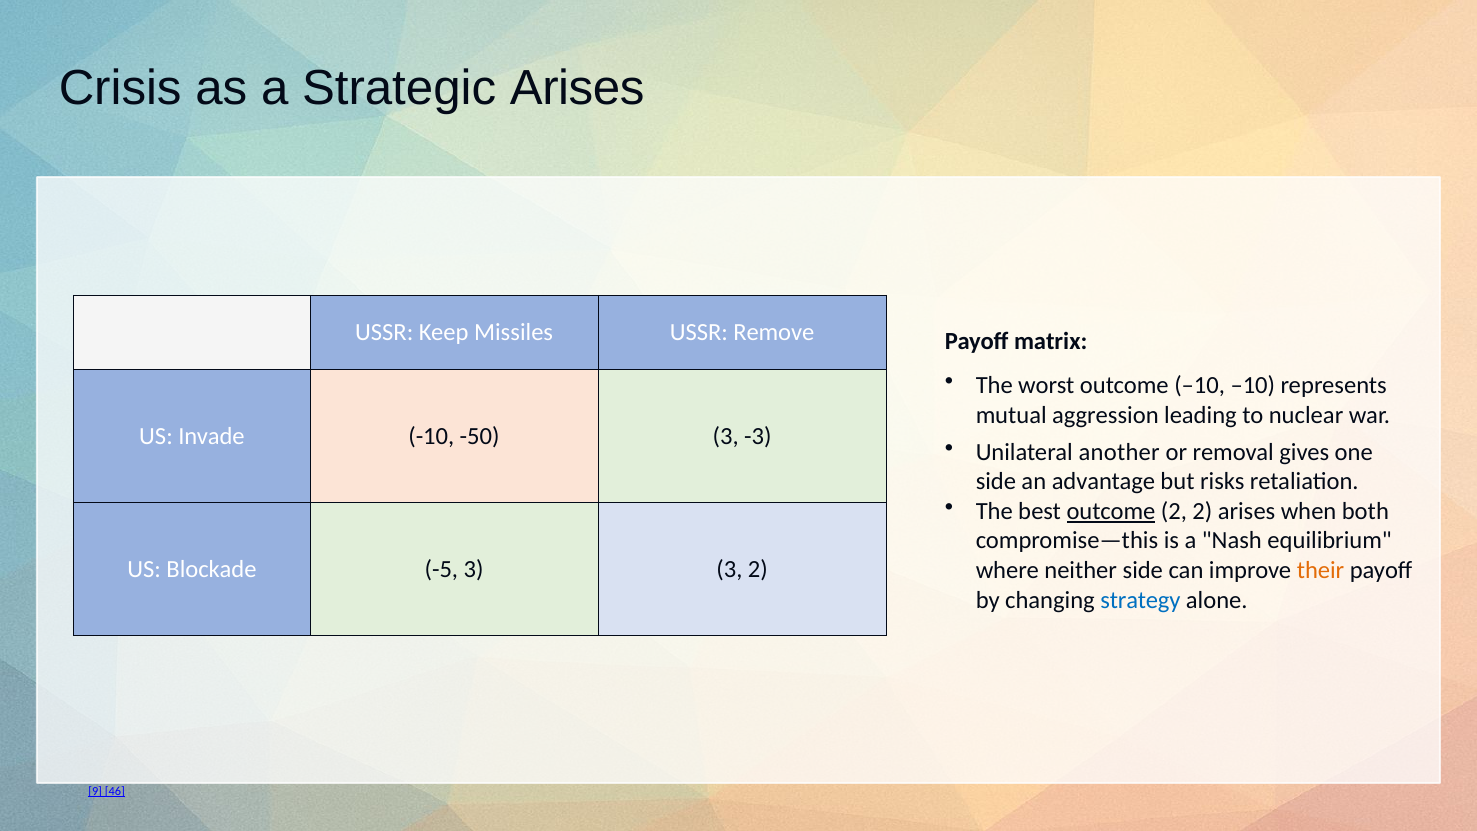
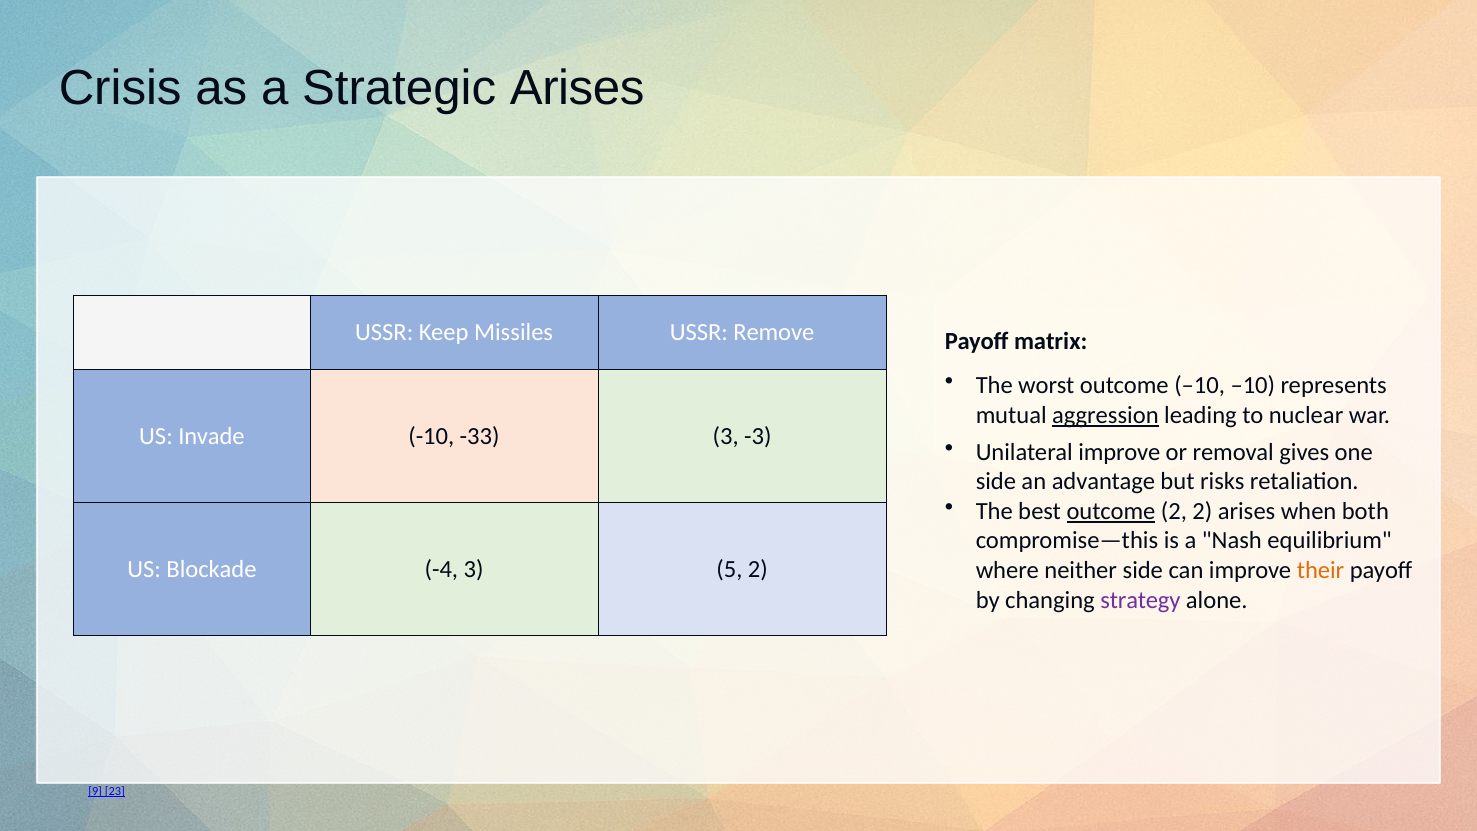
aggression underline: none -> present (1105, 415)
-50: -50 -> -33 (480, 436)
Unilateral another: another -> improve (1119, 452)
-5: -5 -> -4 (441, 569)
3 3: 3 -> 5 (729, 569)
strategy colour: blue -> purple (1140, 600)
46: 46 -> 23 (115, 791)
